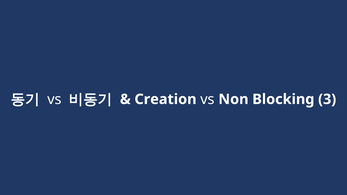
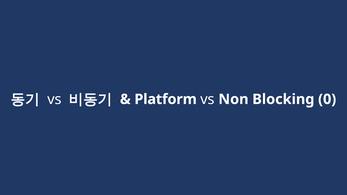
Creation: Creation -> Platform (166, 99)
3: 3 -> 0 (327, 99)
